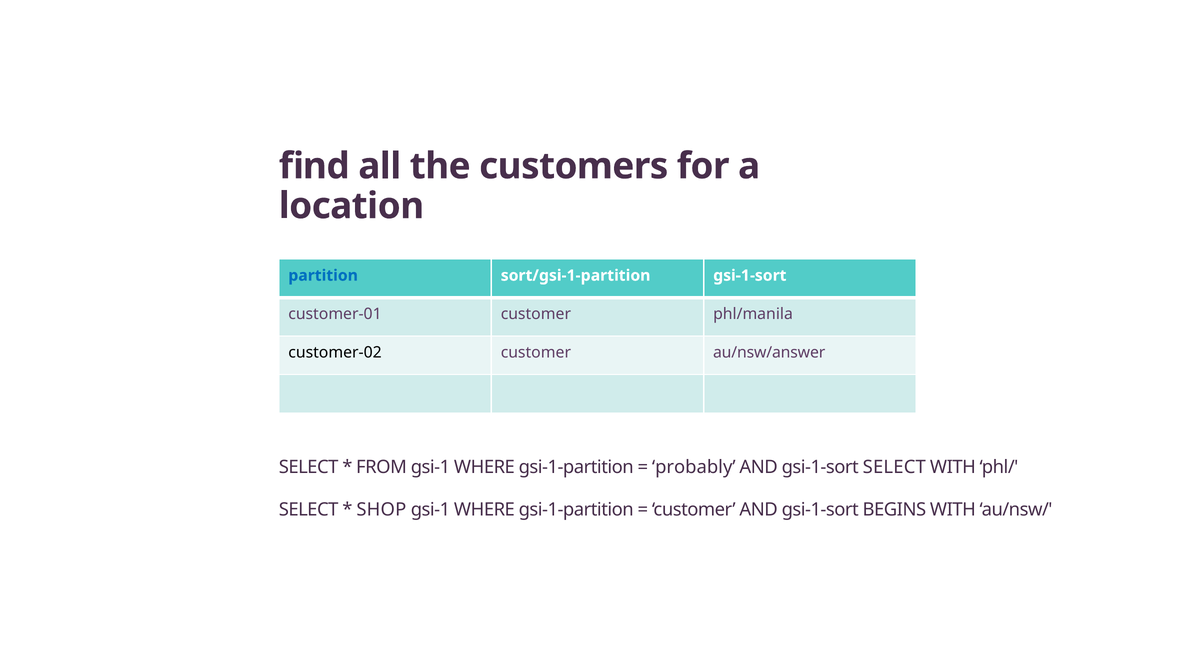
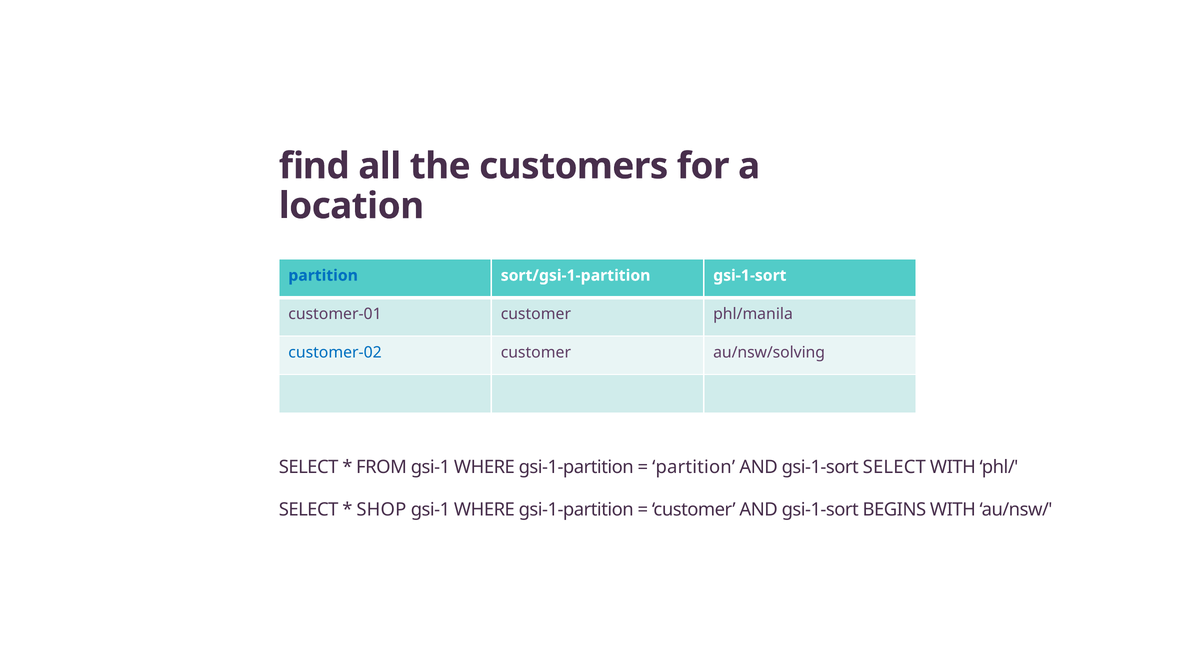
customer-02 colour: black -> blue (335, 353)
au/nsw/answer: au/nsw/answer -> au/nsw/solving (769, 353)
probably: probably -> partition (694, 467)
